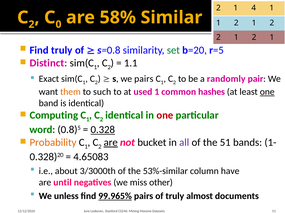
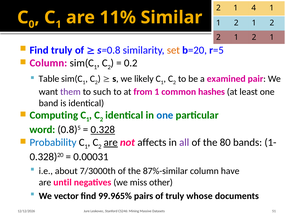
2: 2 -> 0 (31, 24)
0: 0 -> 1 (58, 24)
58%: 58% -> 11% (118, 18)
set colour: green -> orange (173, 50)
Distinct: Distinct -> Column (48, 63)
1.1: 1.1 -> 0.2 (131, 63)
Exact: Exact -> Table (49, 79)
we pairs: pairs -> likely (144, 79)
randomly: randomly -> examined (226, 79)
them colour: orange -> purple (70, 92)
used: used -> from (143, 92)
one underline: present -> none (267, 92)
one colour: red -> blue (165, 116)
Probability colour: orange -> blue (53, 143)
bucket: bucket -> affects (152, 143)
the 51: 51 -> 80 (225, 143)
4.65083: 4.65083 -> 0.00031 (91, 157)
3/3000th: 3/3000th -> 7/3000th (98, 172)
53%-similar: 53%-similar -> 87%-similar (165, 172)
unless: unless -> vector (66, 197)
99.965% underline: present -> none (115, 197)
almost: almost -> whose (199, 197)
